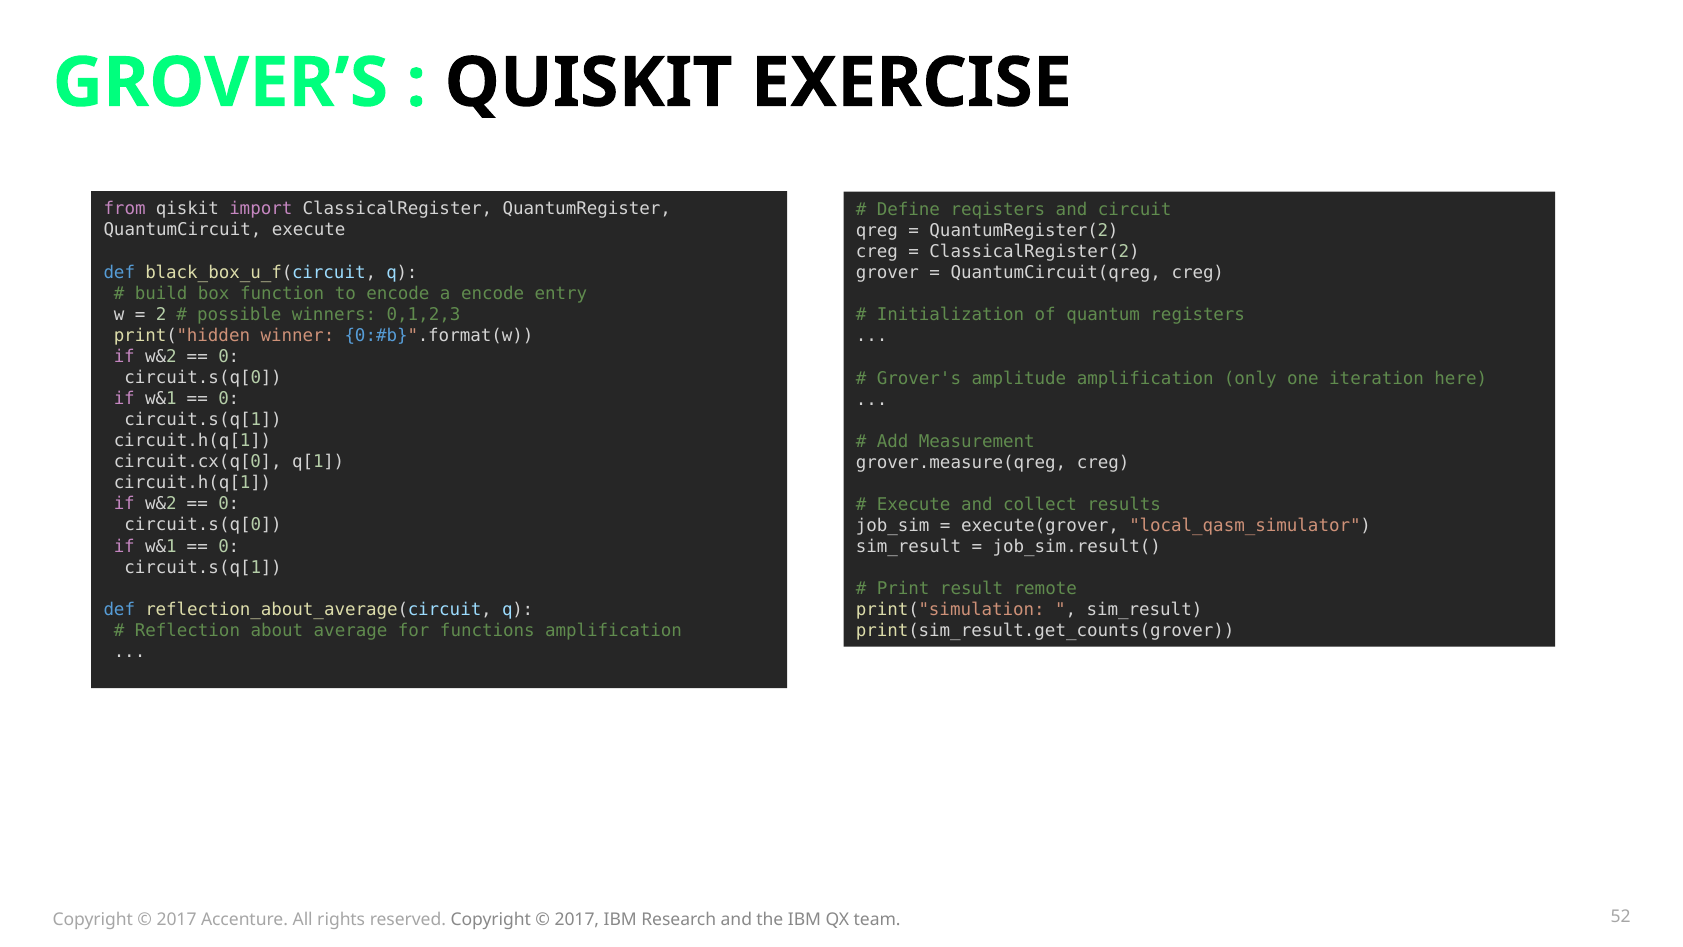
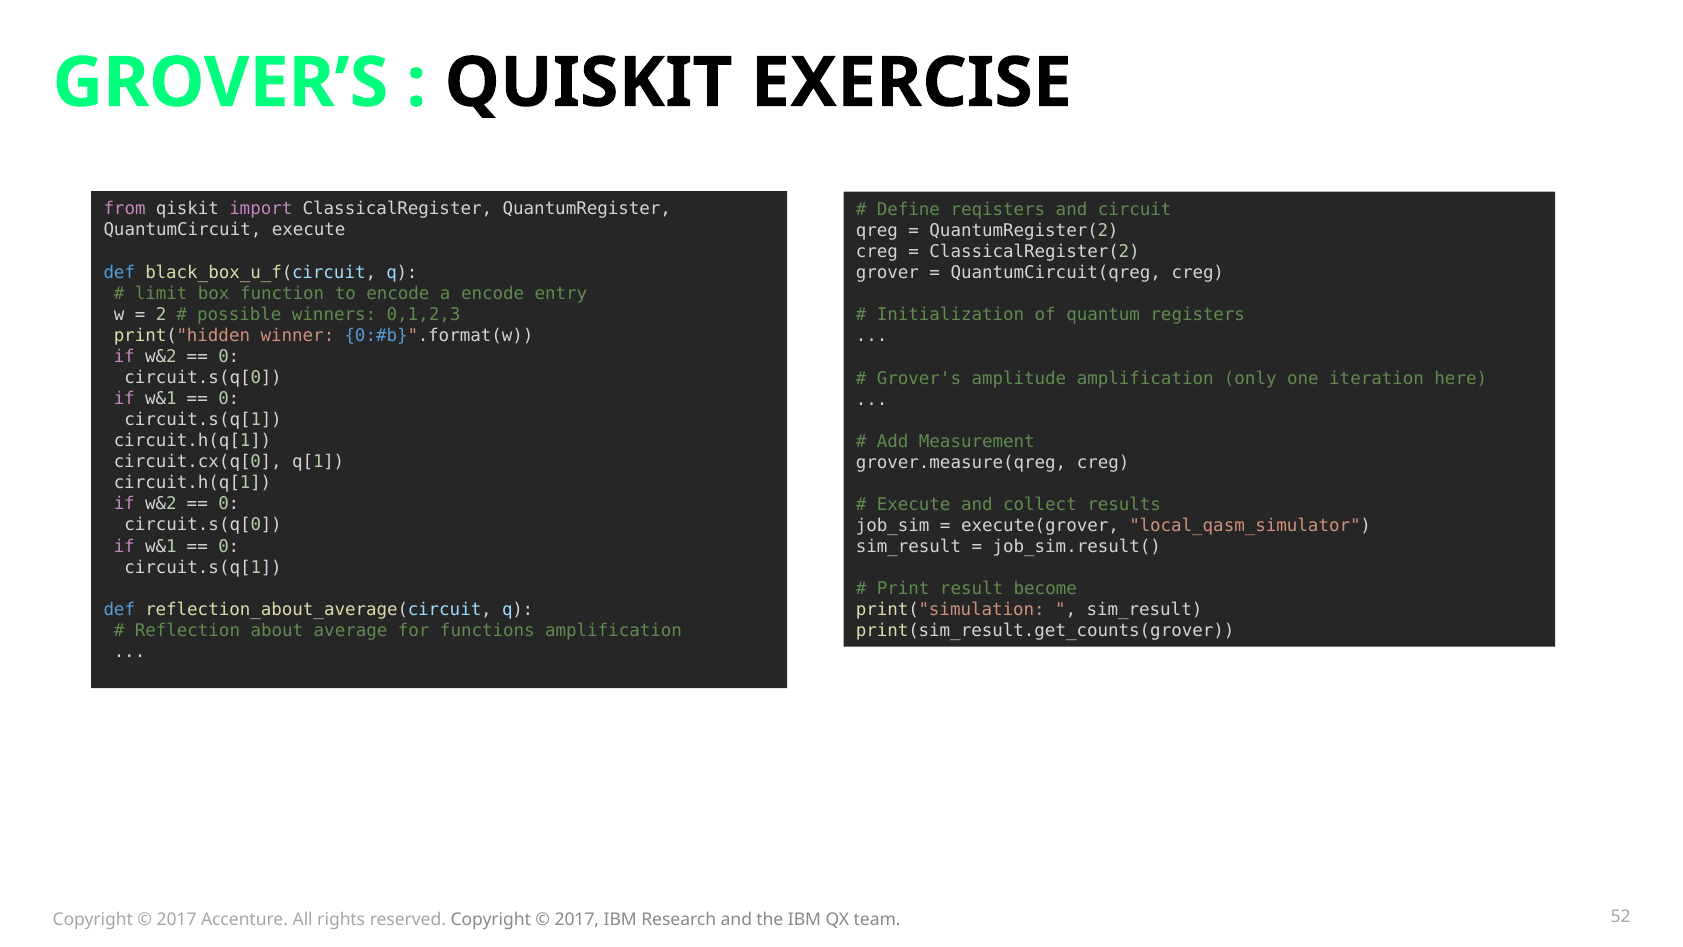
build: build -> limit (161, 293)
remote: remote -> become (1045, 589)
